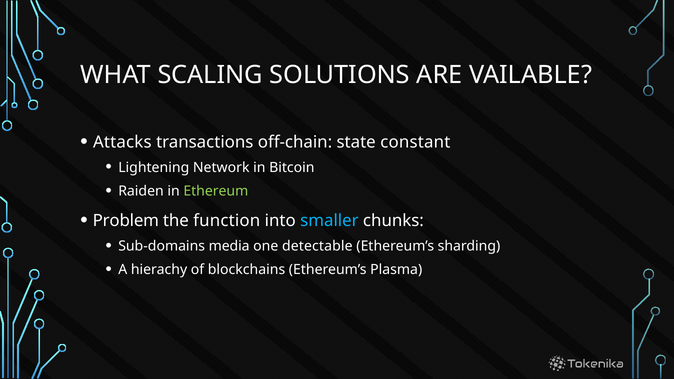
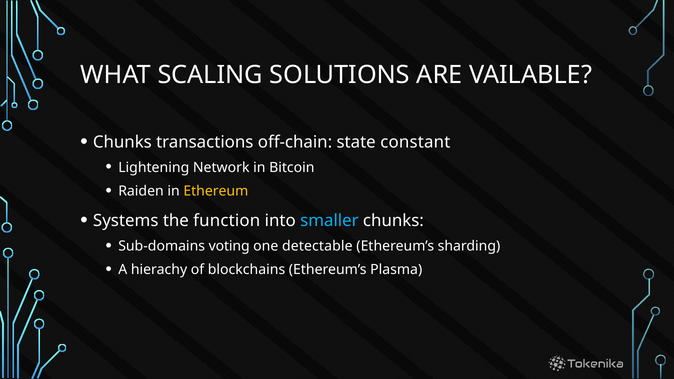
Attacks: Attacks -> Chunks (122, 142)
Ethereum colour: light green -> yellow (216, 191)
Problem: Problem -> Systems (126, 221)
media: media -> voting (229, 246)
